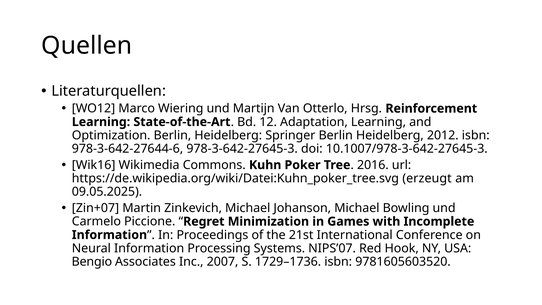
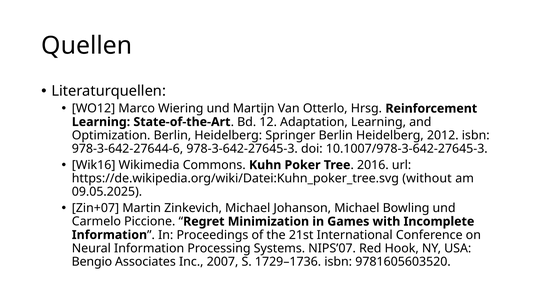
erzeugt: erzeugt -> without (427, 178)
